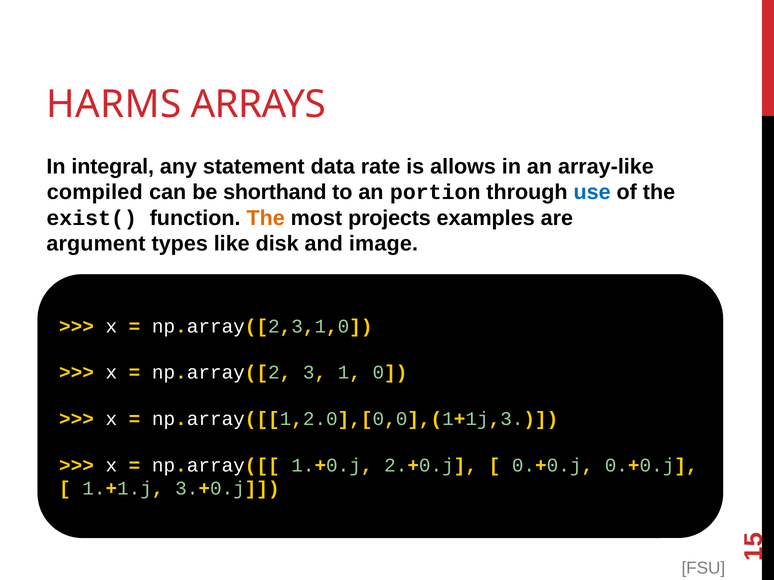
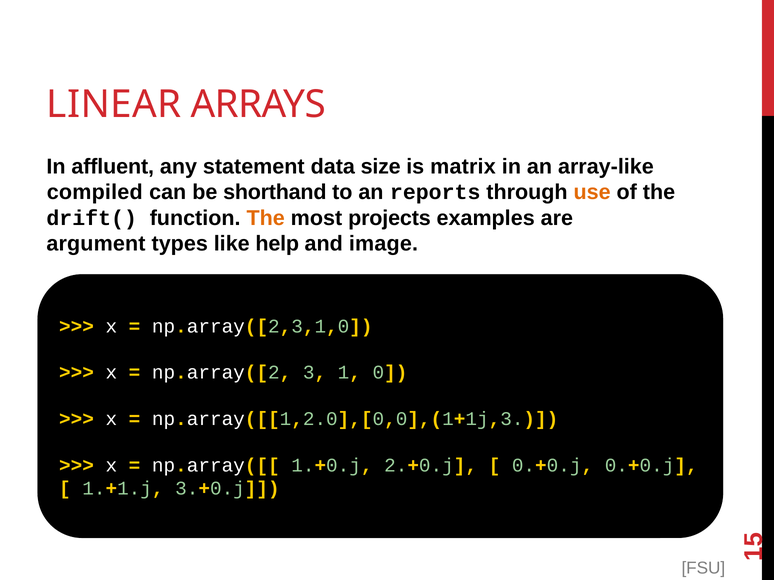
HARMS: HARMS -> LINEAR (114, 105)
integral: integral -> affluent (113, 167)
rate: rate -> size (381, 167)
allows: allows -> matrix (463, 167)
portion: portion -> reports (435, 192)
use colour: blue -> orange (592, 192)
exist(: exist( -> drift( (92, 218)
disk: disk -> help (277, 244)
